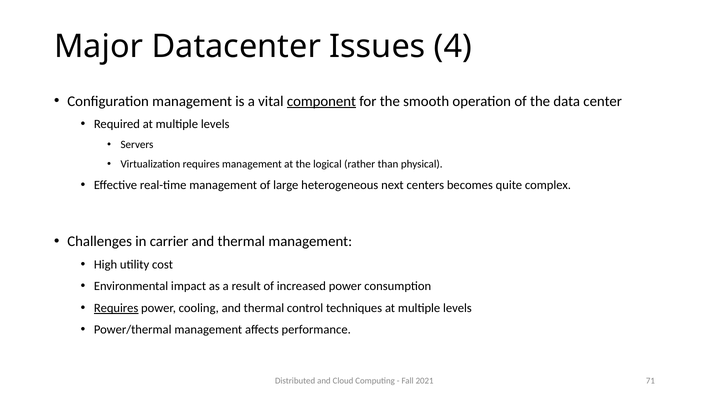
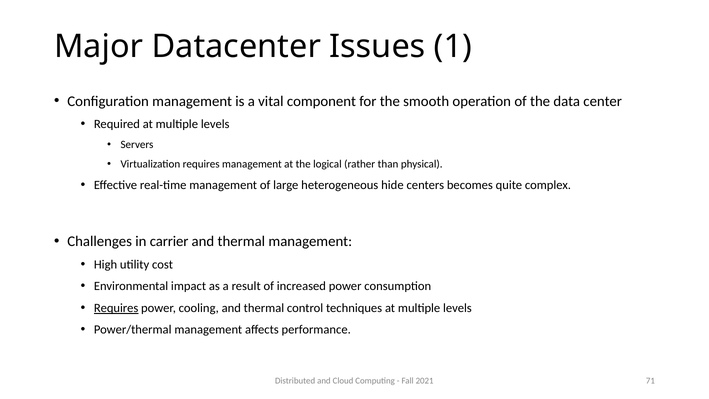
4: 4 -> 1 (453, 47)
component underline: present -> none (321, 101)
next: next -> hide (392, 185)
